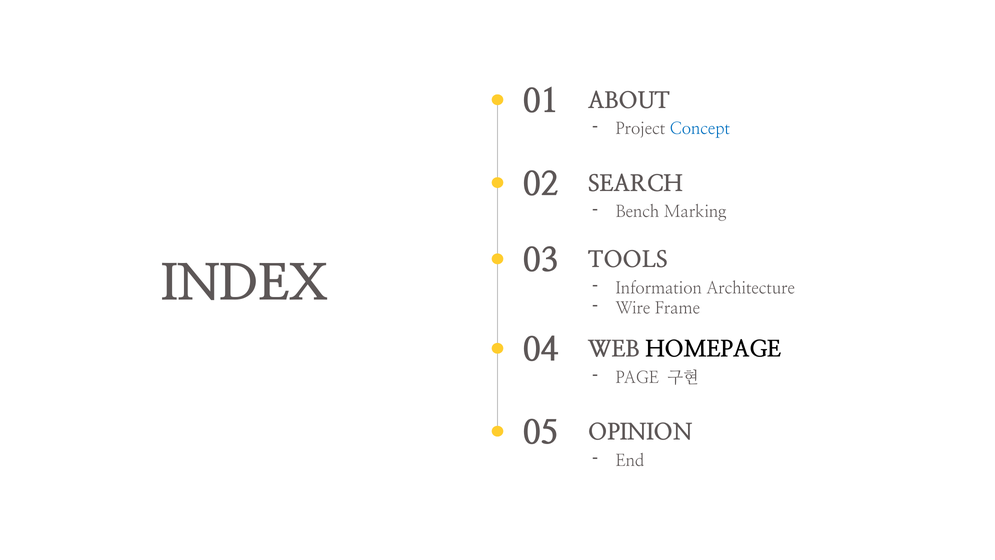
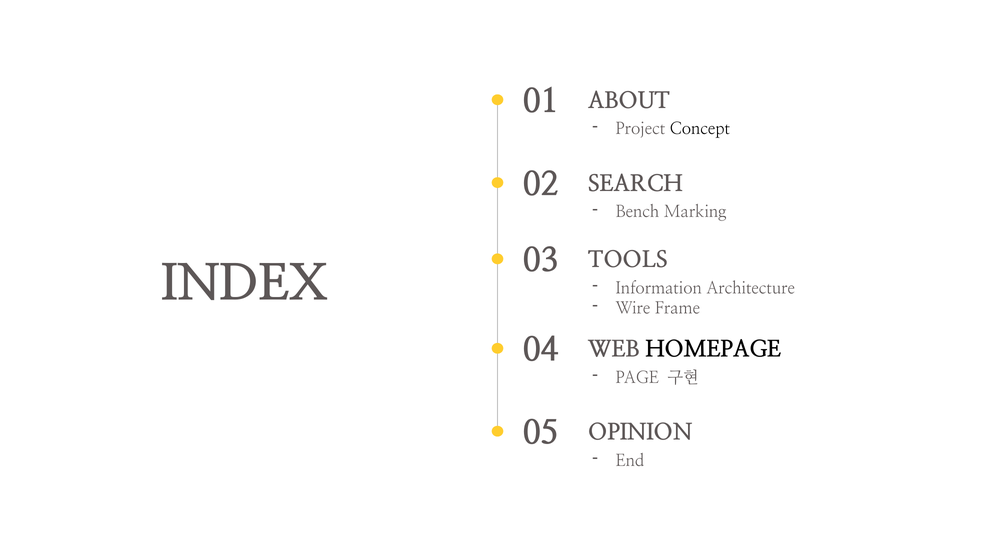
Concept colour: blue -> black (700, 129)
